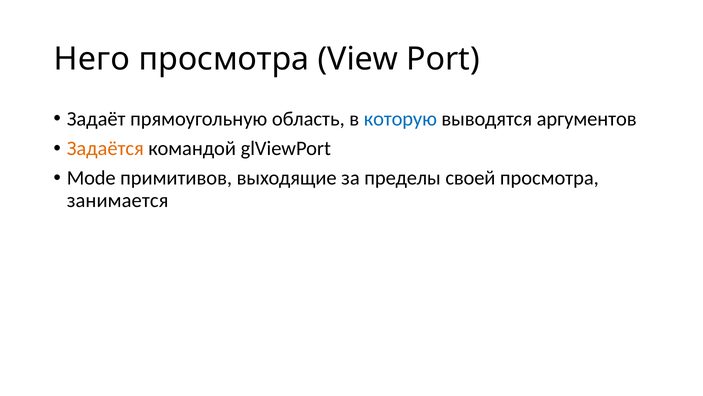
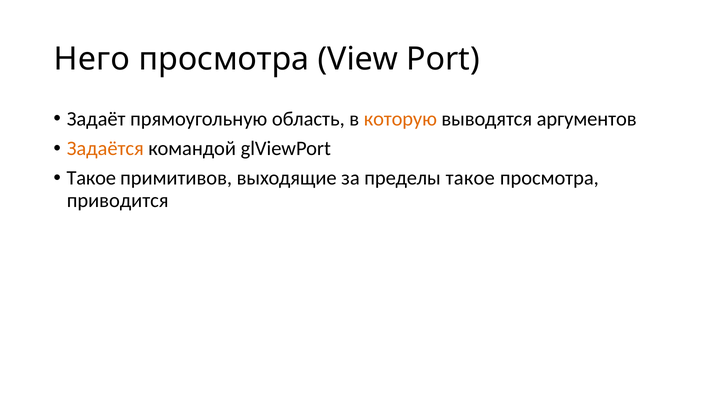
которую colour: blue -> orange (400, 119)
Mode: Mode -> Такое (91, 178)
пределы своей: своей -> такое (470, 178)
занимается: занимается -> приводится (118, 200)
